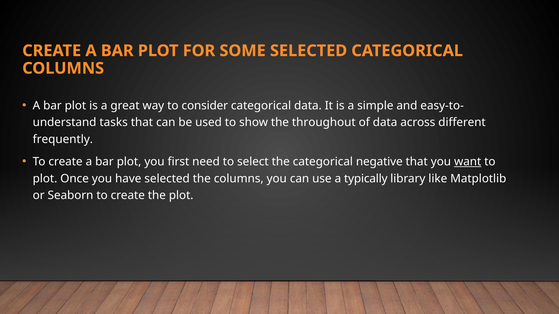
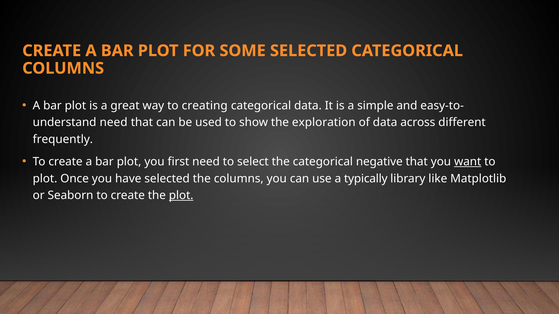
consider: consider -> creating (205, 106)
tasks: tasks -> need (114, 123)
throughout: throughout -> exploration (324, 123)
plot underline: none -> present (181, 196)
